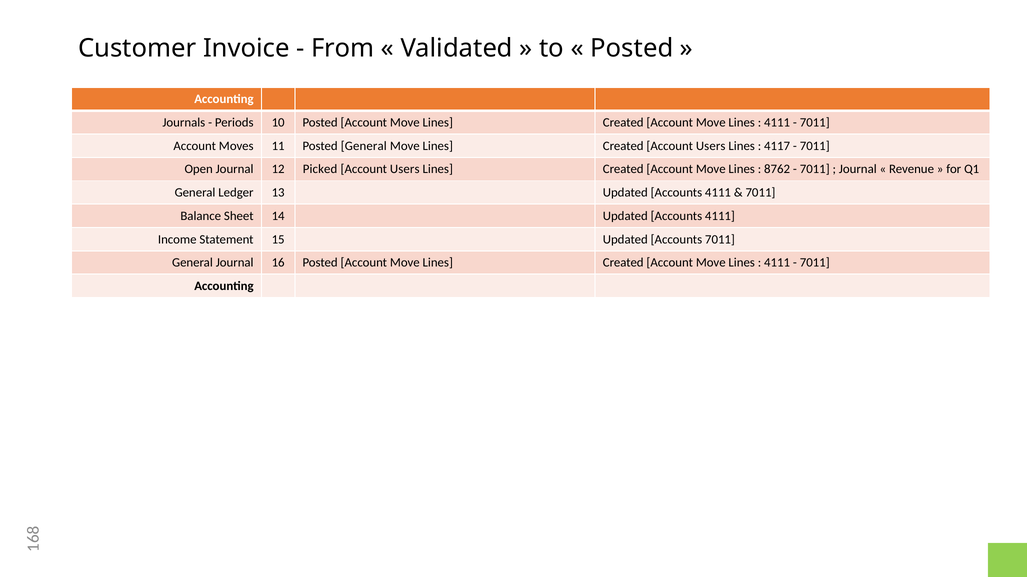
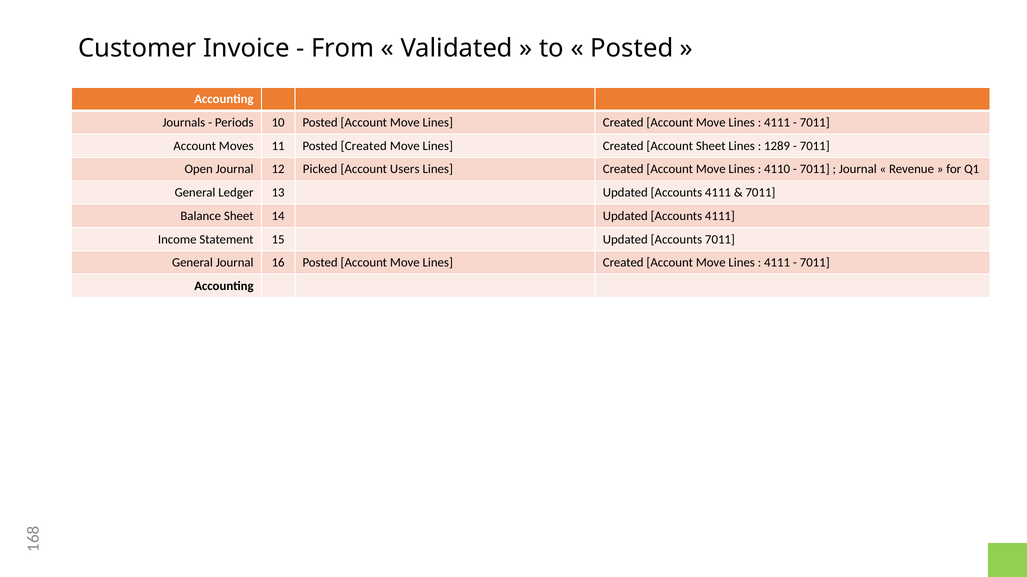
Posted General: General -> Created (364, 146)
Created Account Users: Users -> Sheet (711, 146)
4117: 4117 -> 1289 (777, 146)
8762: 8762 -> 4110 (777, 169)
